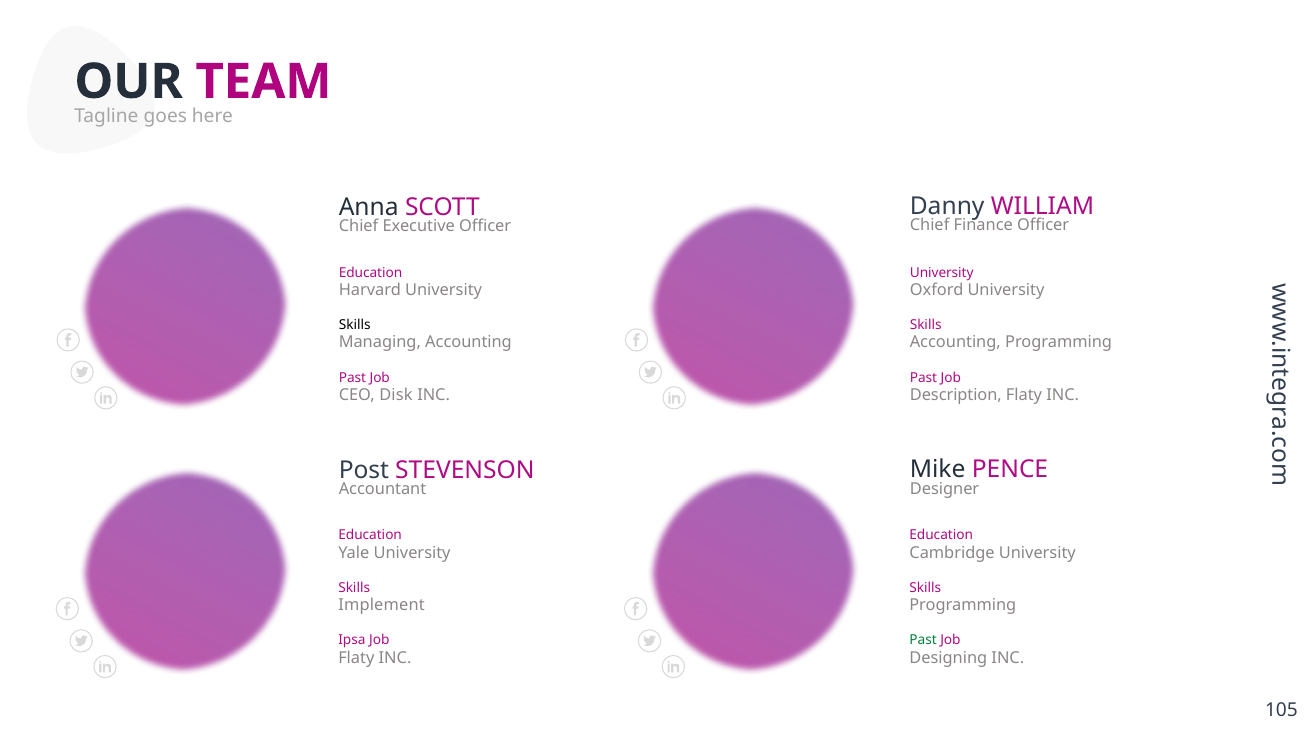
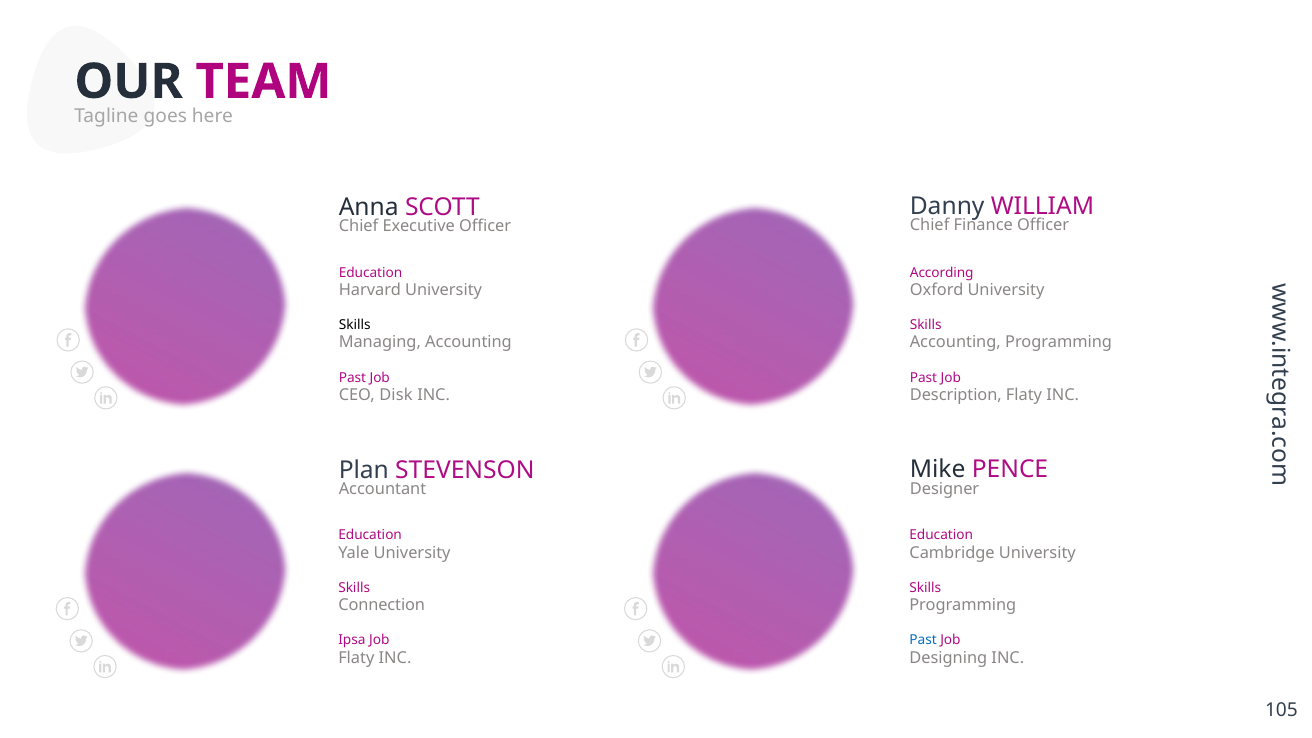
University: University -> According (942, 273)
Post: Post -> Plan (364, 470)
Implement: Implement -> Connection (382, 605)
Past colour: green -> blue (923, 640)
